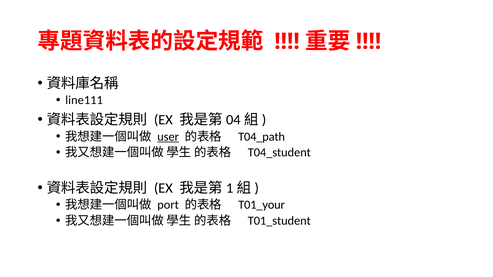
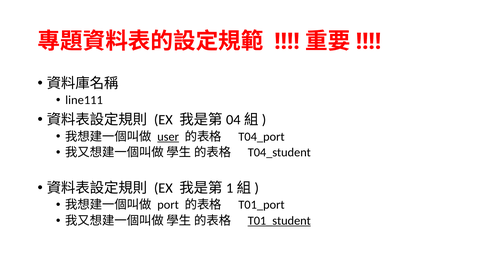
T04_path: T04_path -> T04_port (261, 137)
T01_your: T01_your -> T01_port (261, 205)
T01_student underline: none -> present (279, 221)
